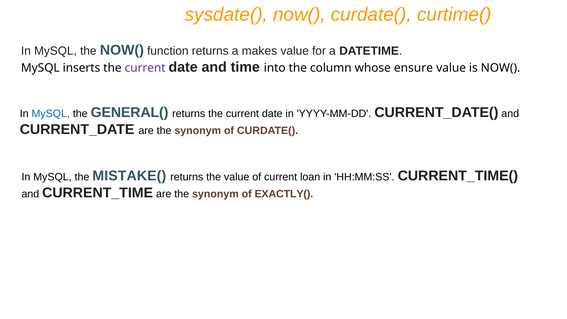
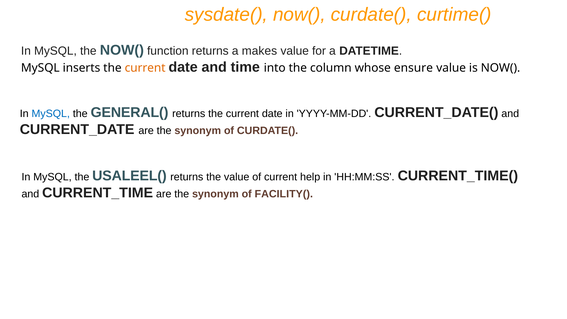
current colour: purple -> orange (145, 68)
MISTAKE(: MISTAKE( -> USALEEL( (129, 176)
loan: loan -> help (310, 177)
EXACTLY(: EXACTLY( -> FACILITY( (284, 194)
